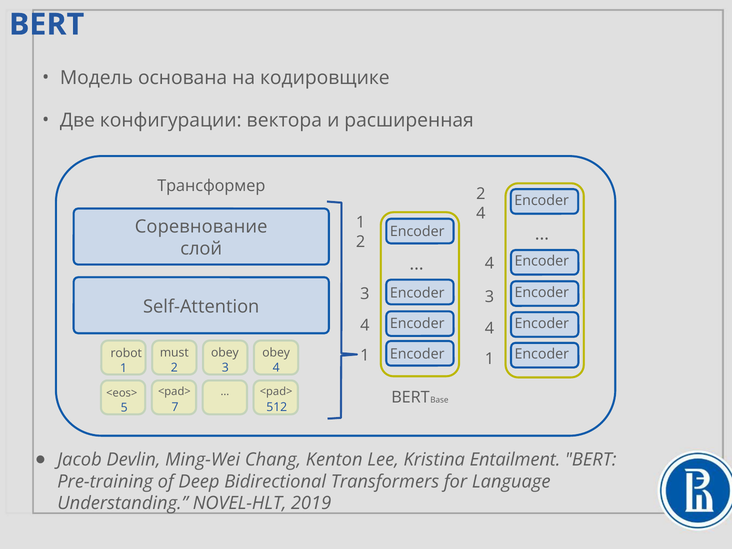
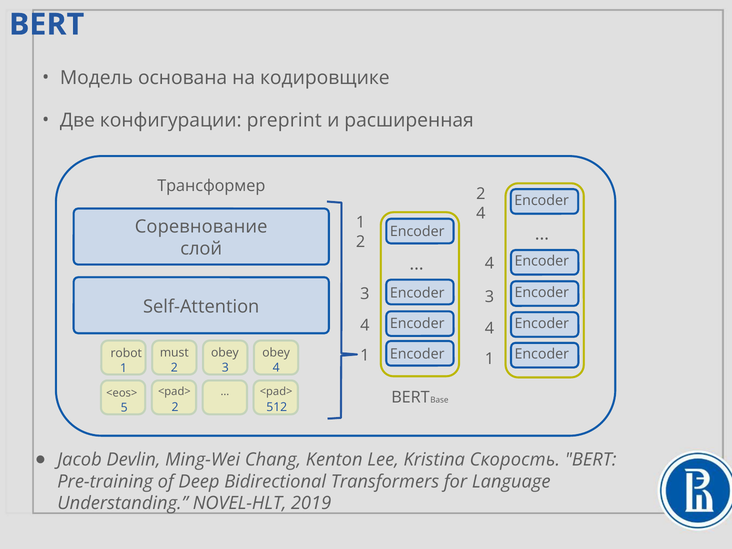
вектора: вектора -> preprint (284, 120)
5 7: 7 -> 2 (175, 407)
Entailment: Entailment -> Скорость (515, 460)
